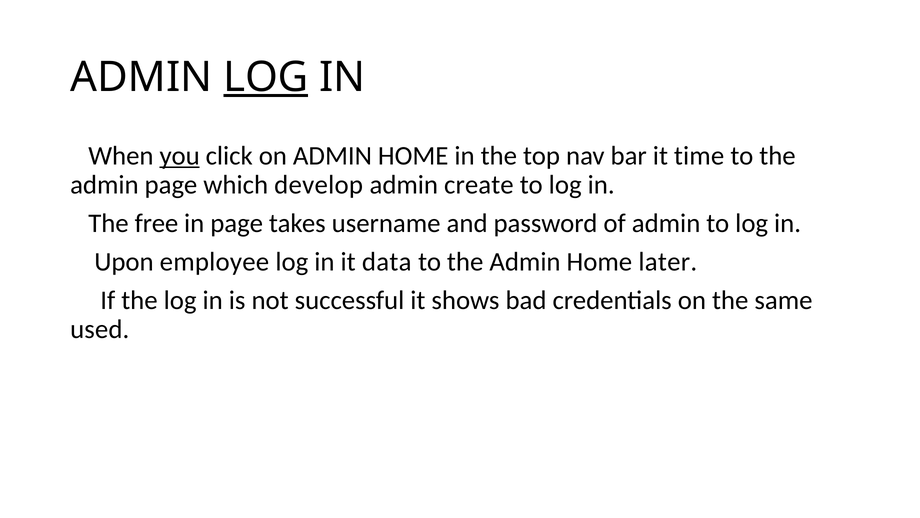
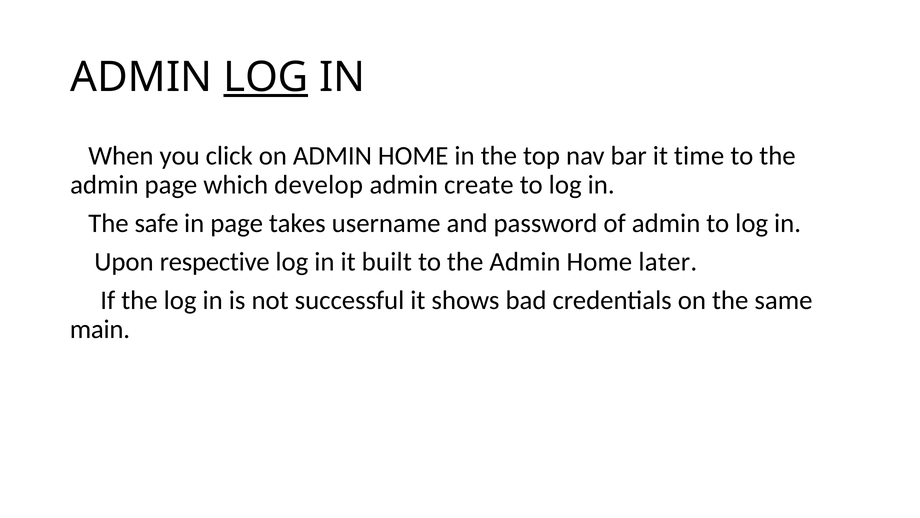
you underline: present -> none (180, 156)
free: free -> safe (157, 223)
employee: employee -> respective (215, 262)
data: data -> built (387, 262)
used: used -> main (100, 329)
